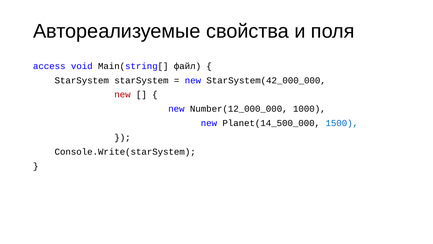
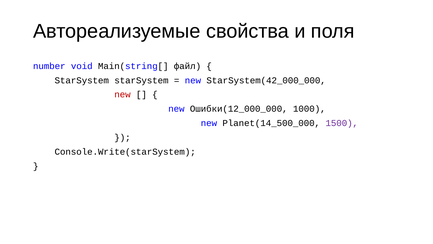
access: access -> number (49, 66)
Number(12_000_000: Number(12_000_000 -> Ошибки(12_000_000 (239, 109)
1500 colour: blue -> purple (342, 123)
